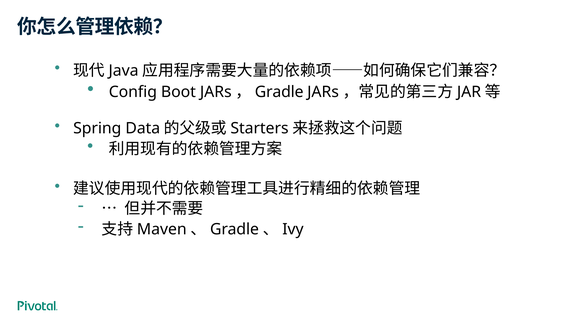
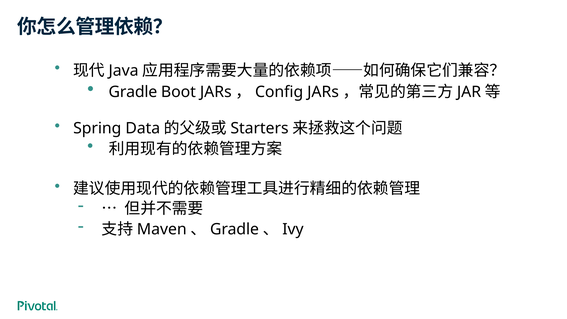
Config: Config -> Gradle (133, 92)
Gradle: Gradle -> Config (279, 92)
